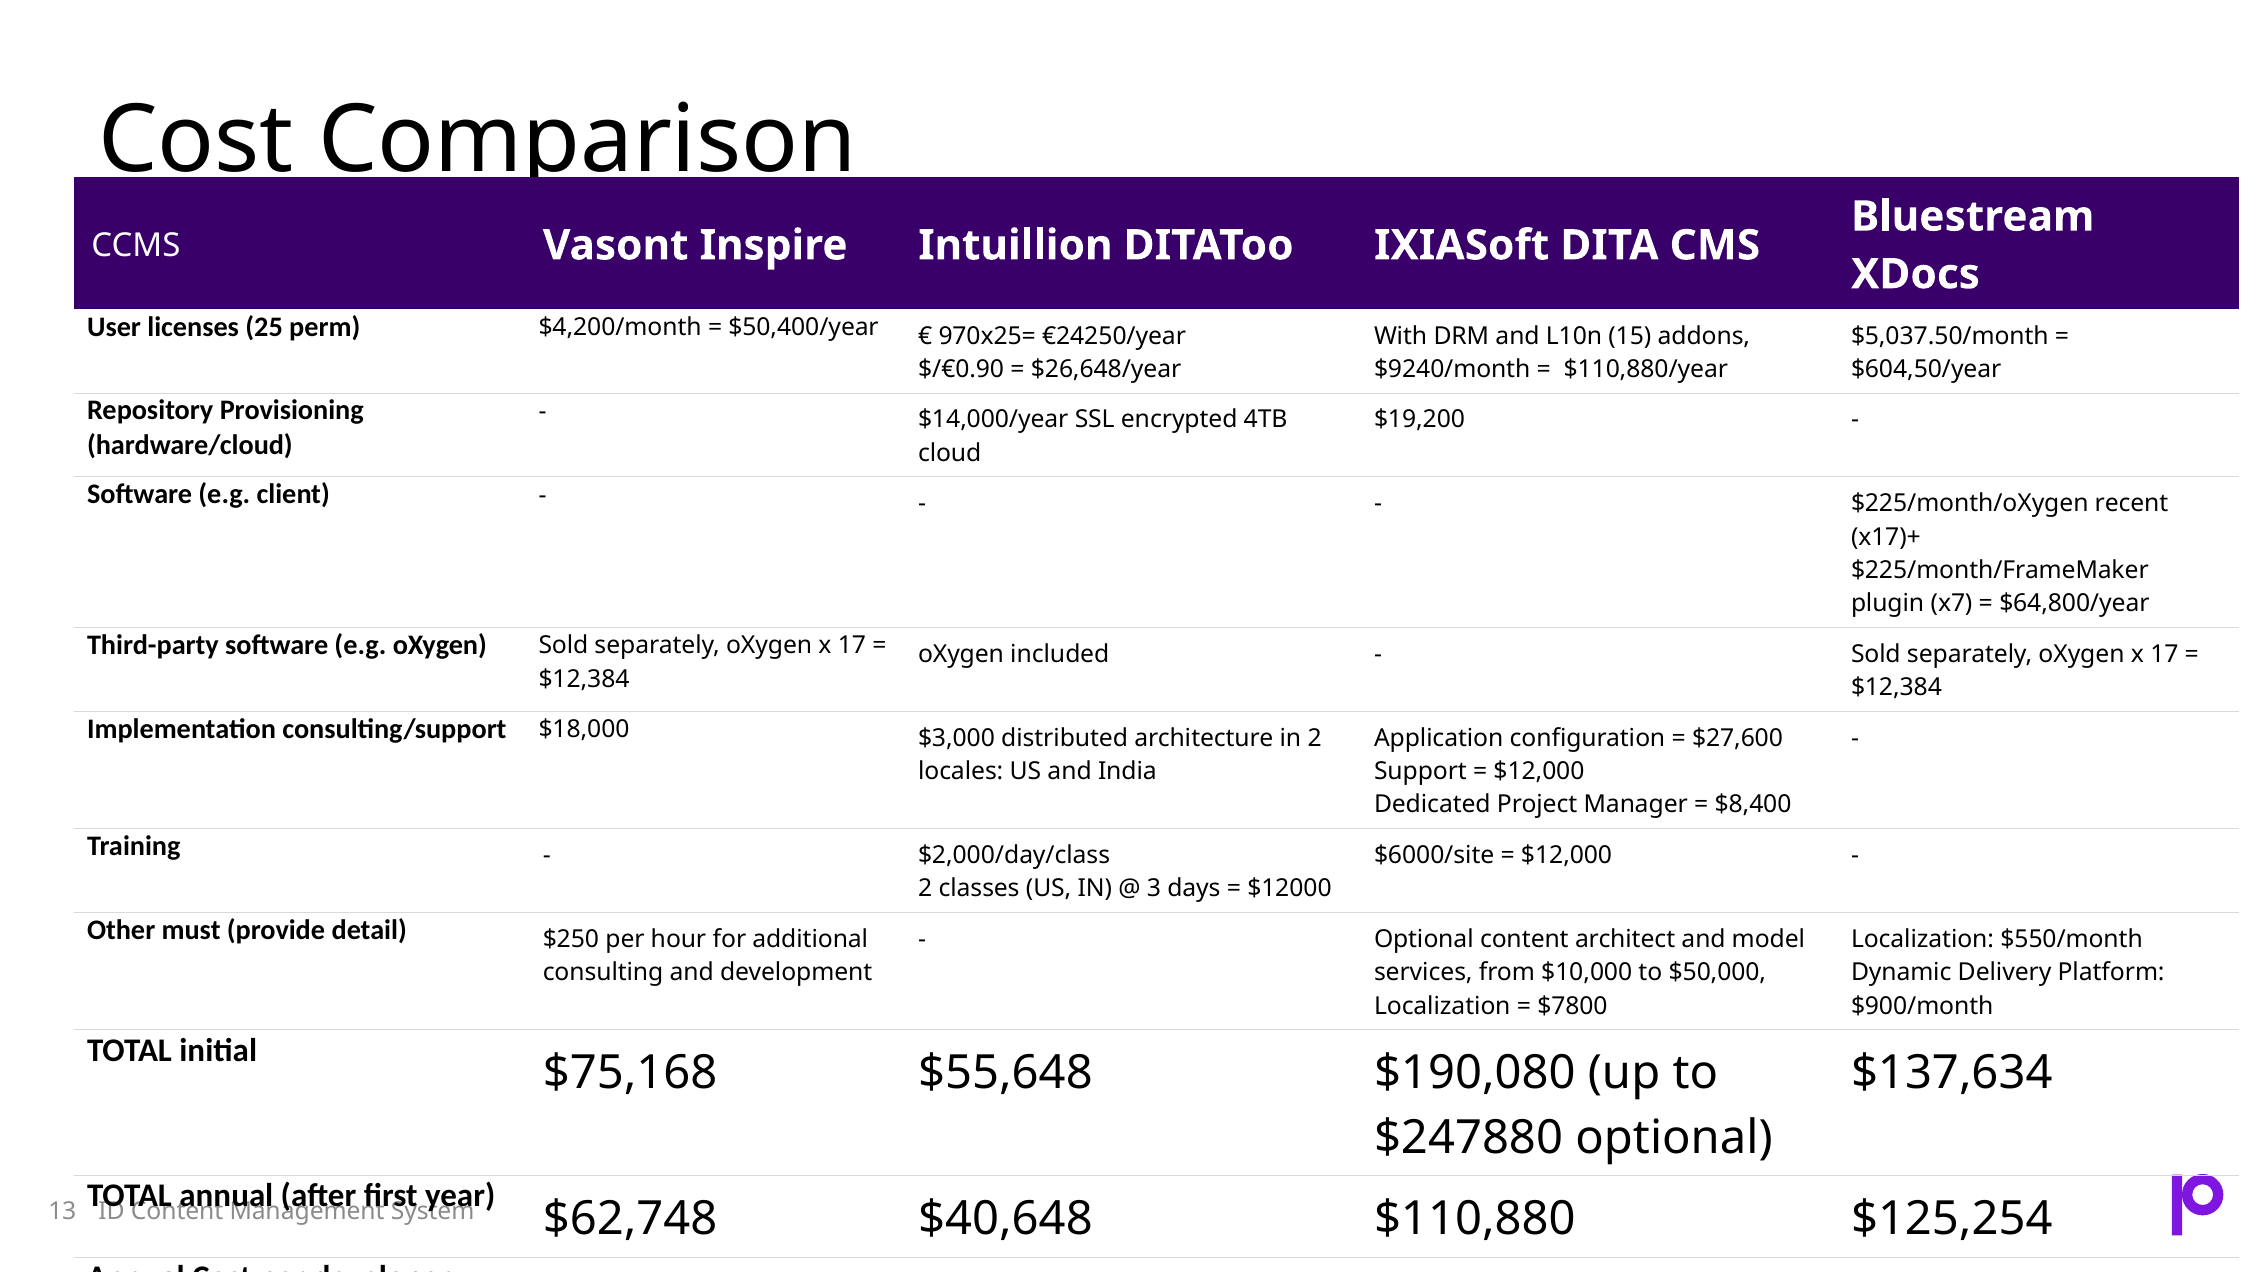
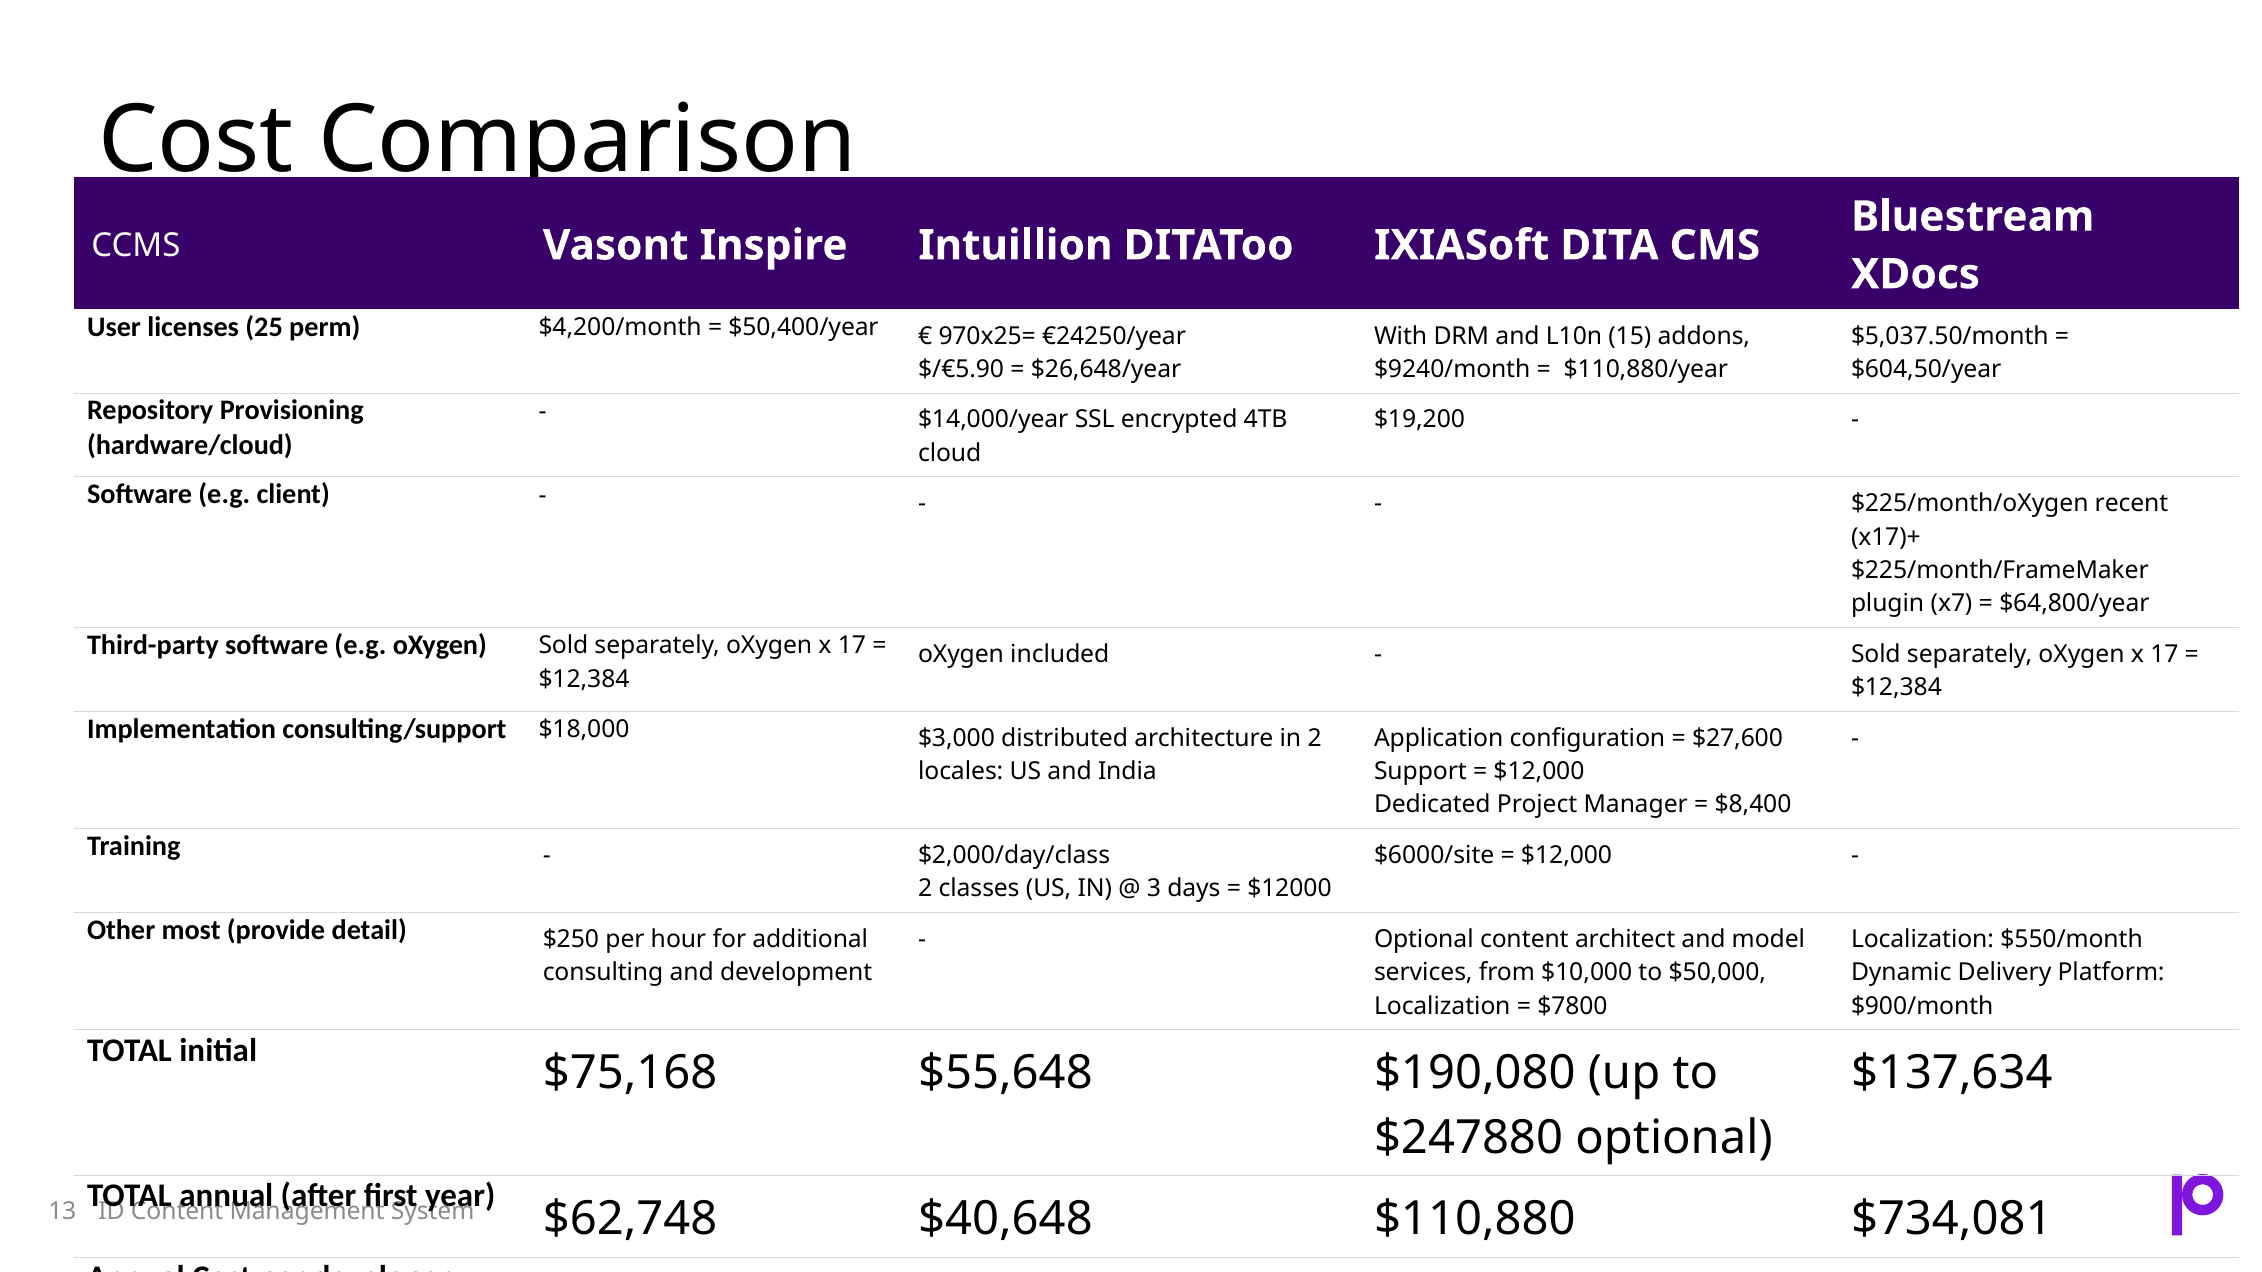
$/€0.90: $/€0.90 -> $/€5.90 (961, 369)
must: must -> most (191, 930)
$125,254: $125,254 -> $734,081 (1952, 1219)
